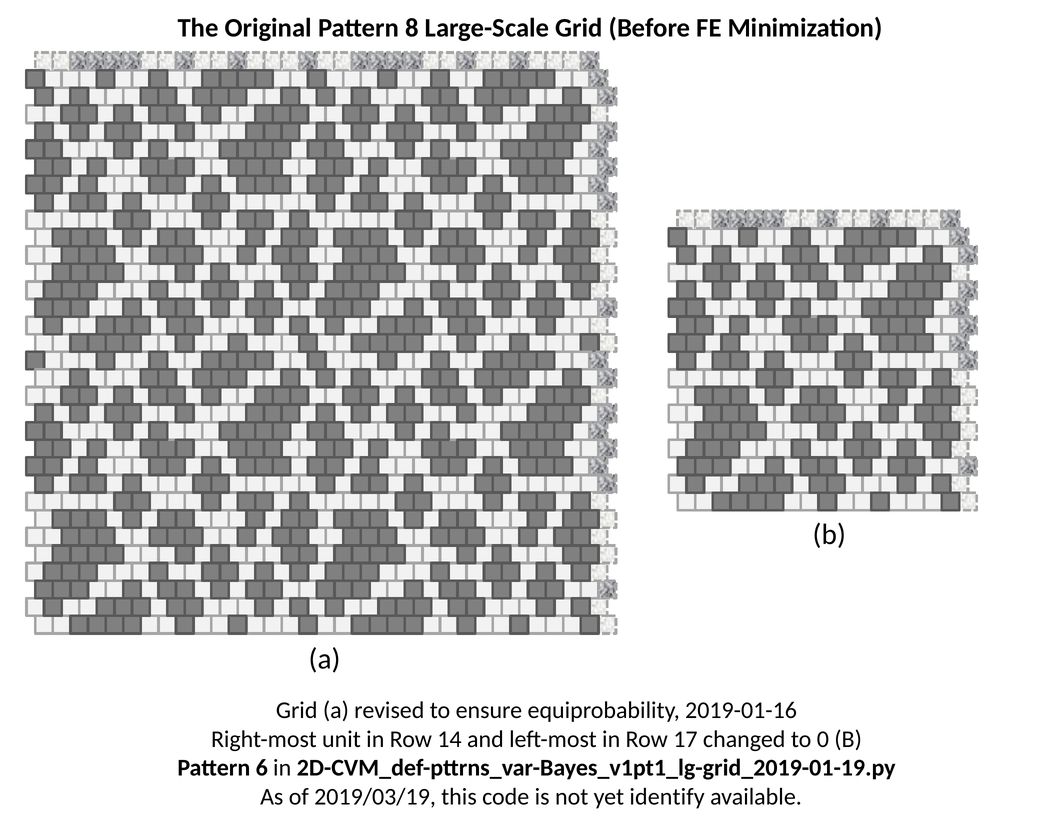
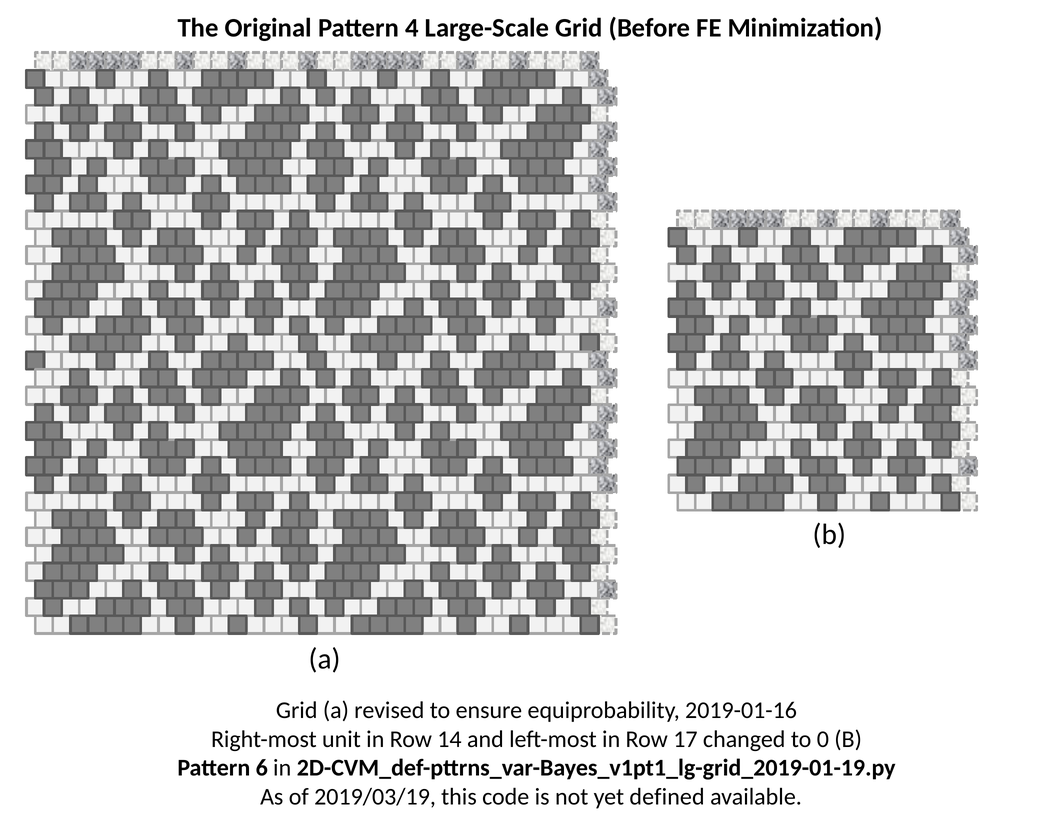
8: 8 -> 4 (412, 28)
identify: identify -> defined (667, 797)
